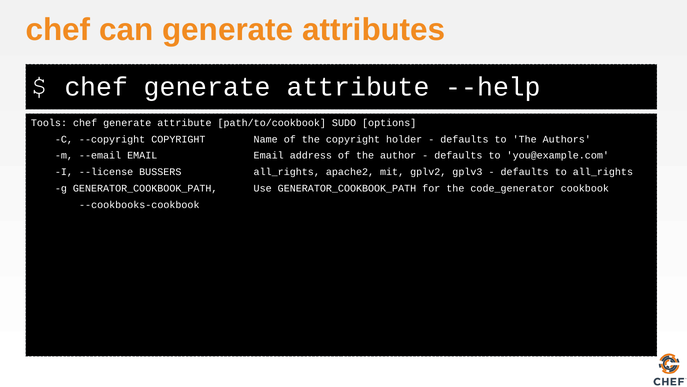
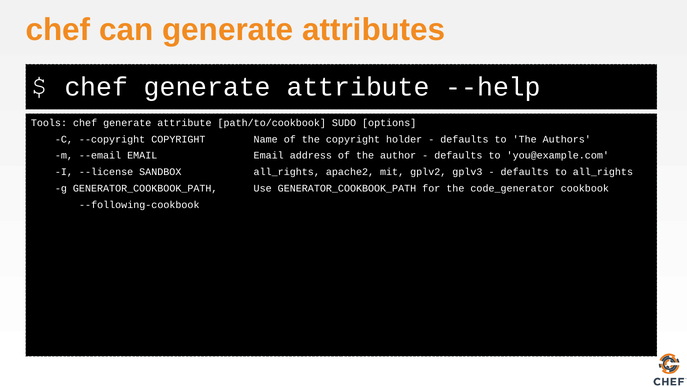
BUSSERS: BUSSERS -> SANDBOX (160, 172)
--cookbooks-cookbook: --cookbooks-cookbook -> --following-cookbook (139, 204)
